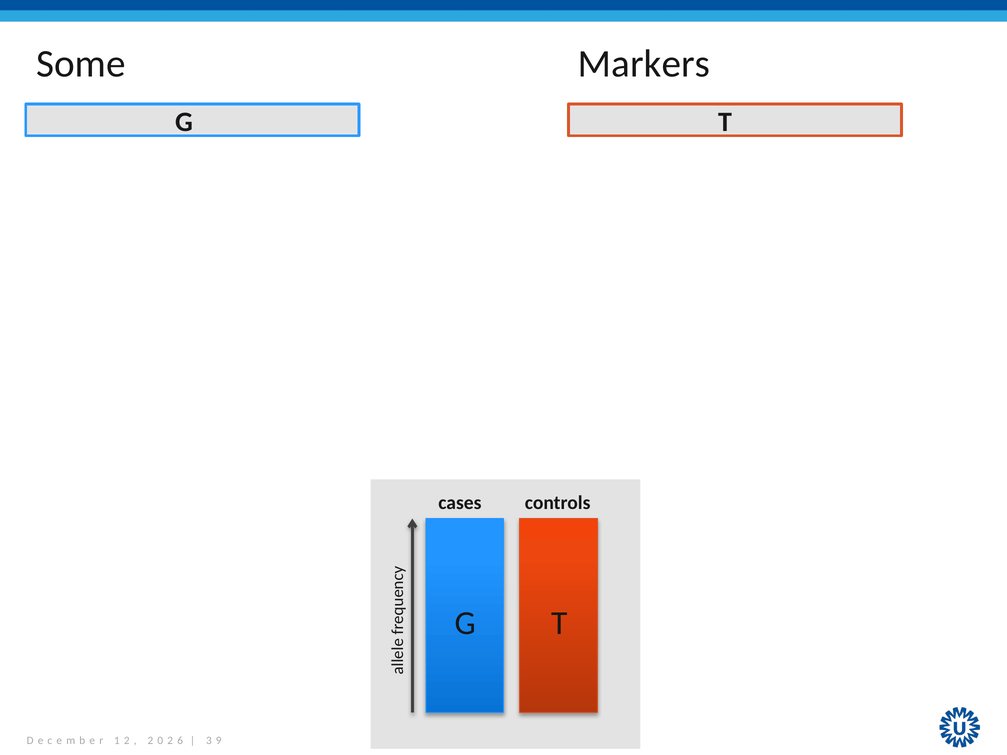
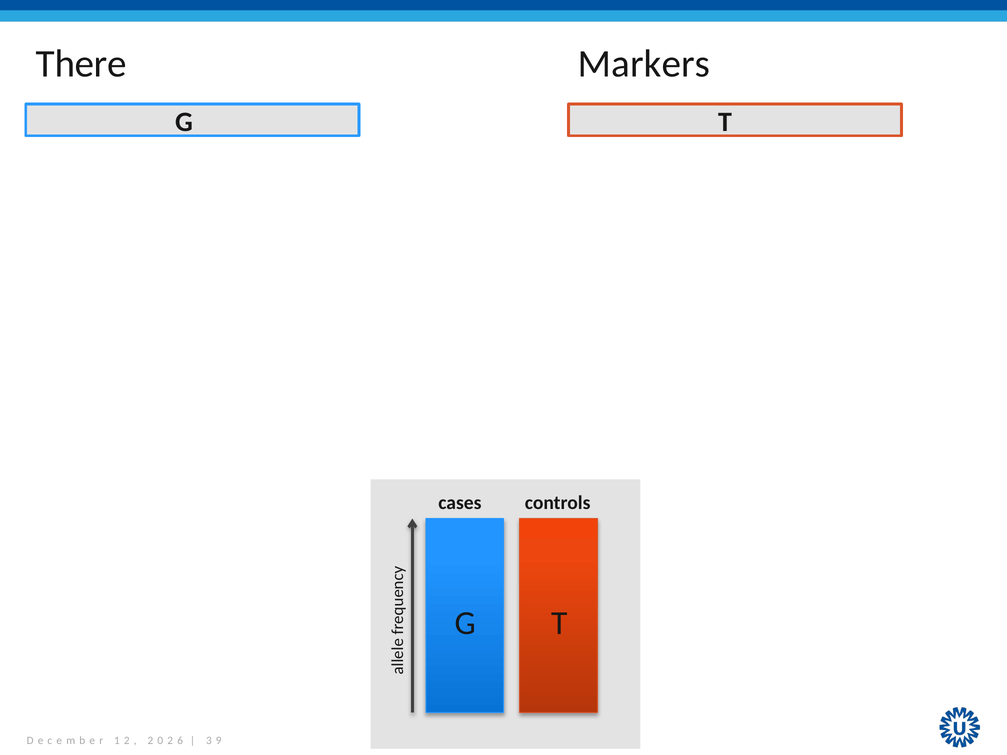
Some: Some -> There (81, 64)
